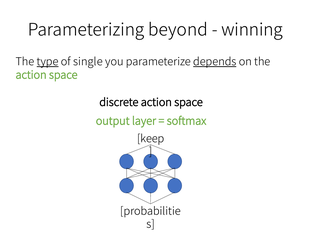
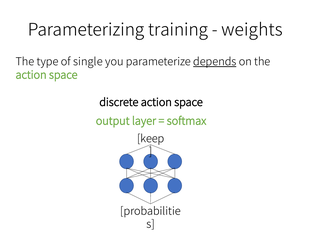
beyond: beyond -> training (178, 30)
winning: winning -> weights (252, 30)
type underline: present -> none (48, 62)
